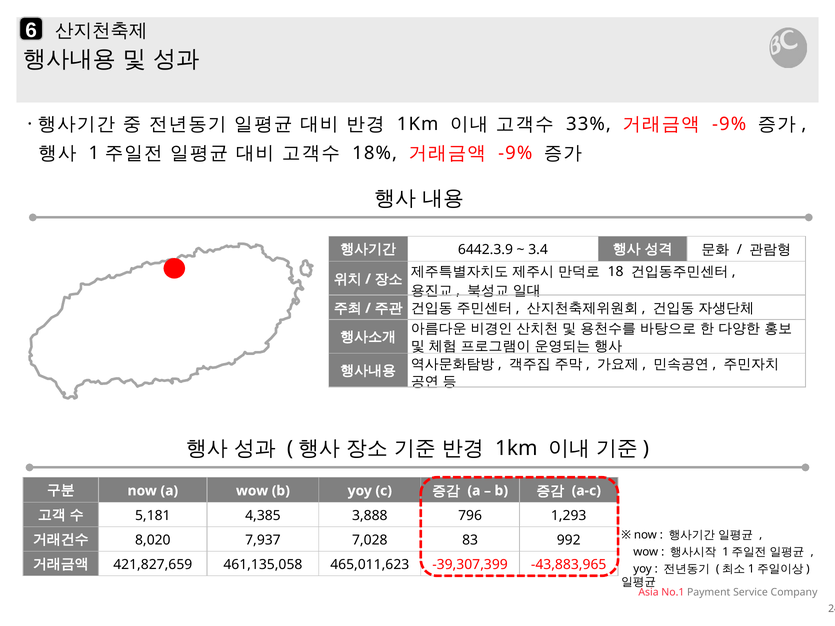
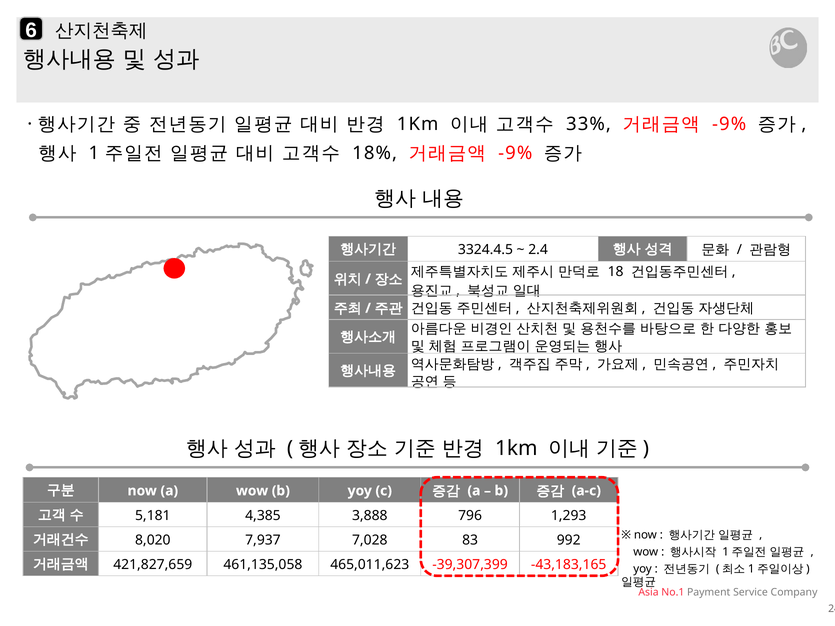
6442.3.9: 6442.3.9 -> 3324.4.5 (486, 250)
3.4: 3.4 -> 2.4 (538, 250)
-43,883,965: -43,883,965 -> -43,183,165 (569, 565)
